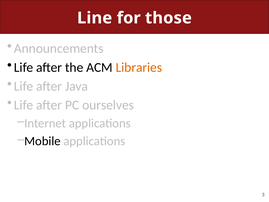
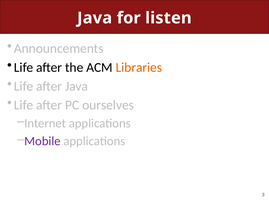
Line: Line -> Java (95, 18)
those: those -> listen (168, 18)
Mobile colour: black -> purple (42, 141)
